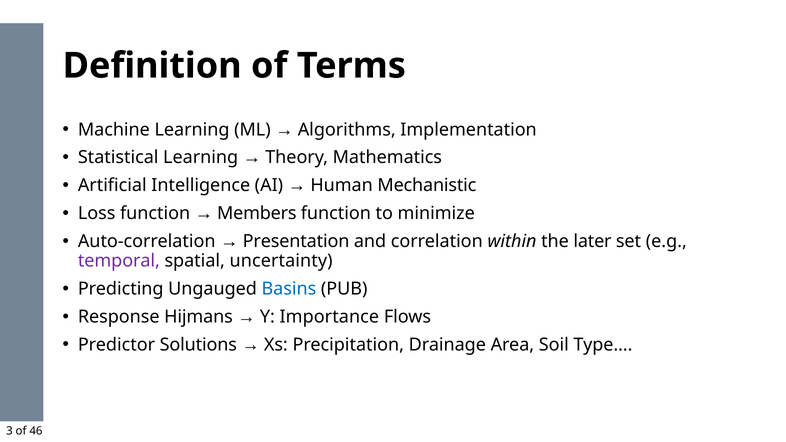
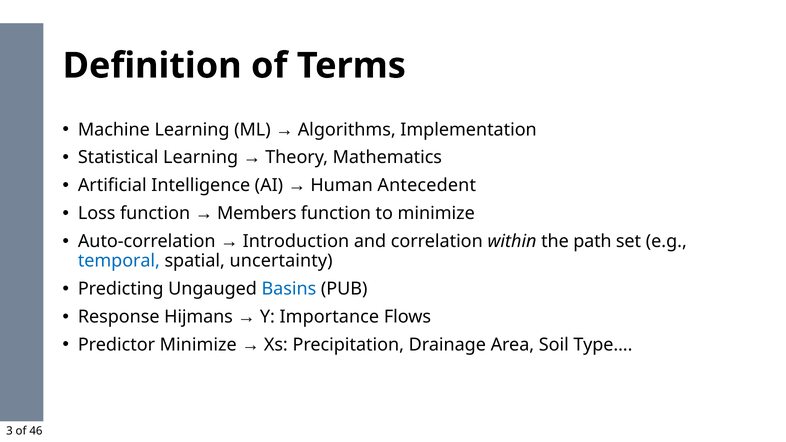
Mechanistic: Mechanistic -> Antecedent (427, 186)
Presentation: Presentation -> Introduction (296, 241)
later: later -> path (592, 241)
temporal colour: purple -> blue (119, 261)
Predictor Solutions: Solutions -> Minimize (198, 345)
